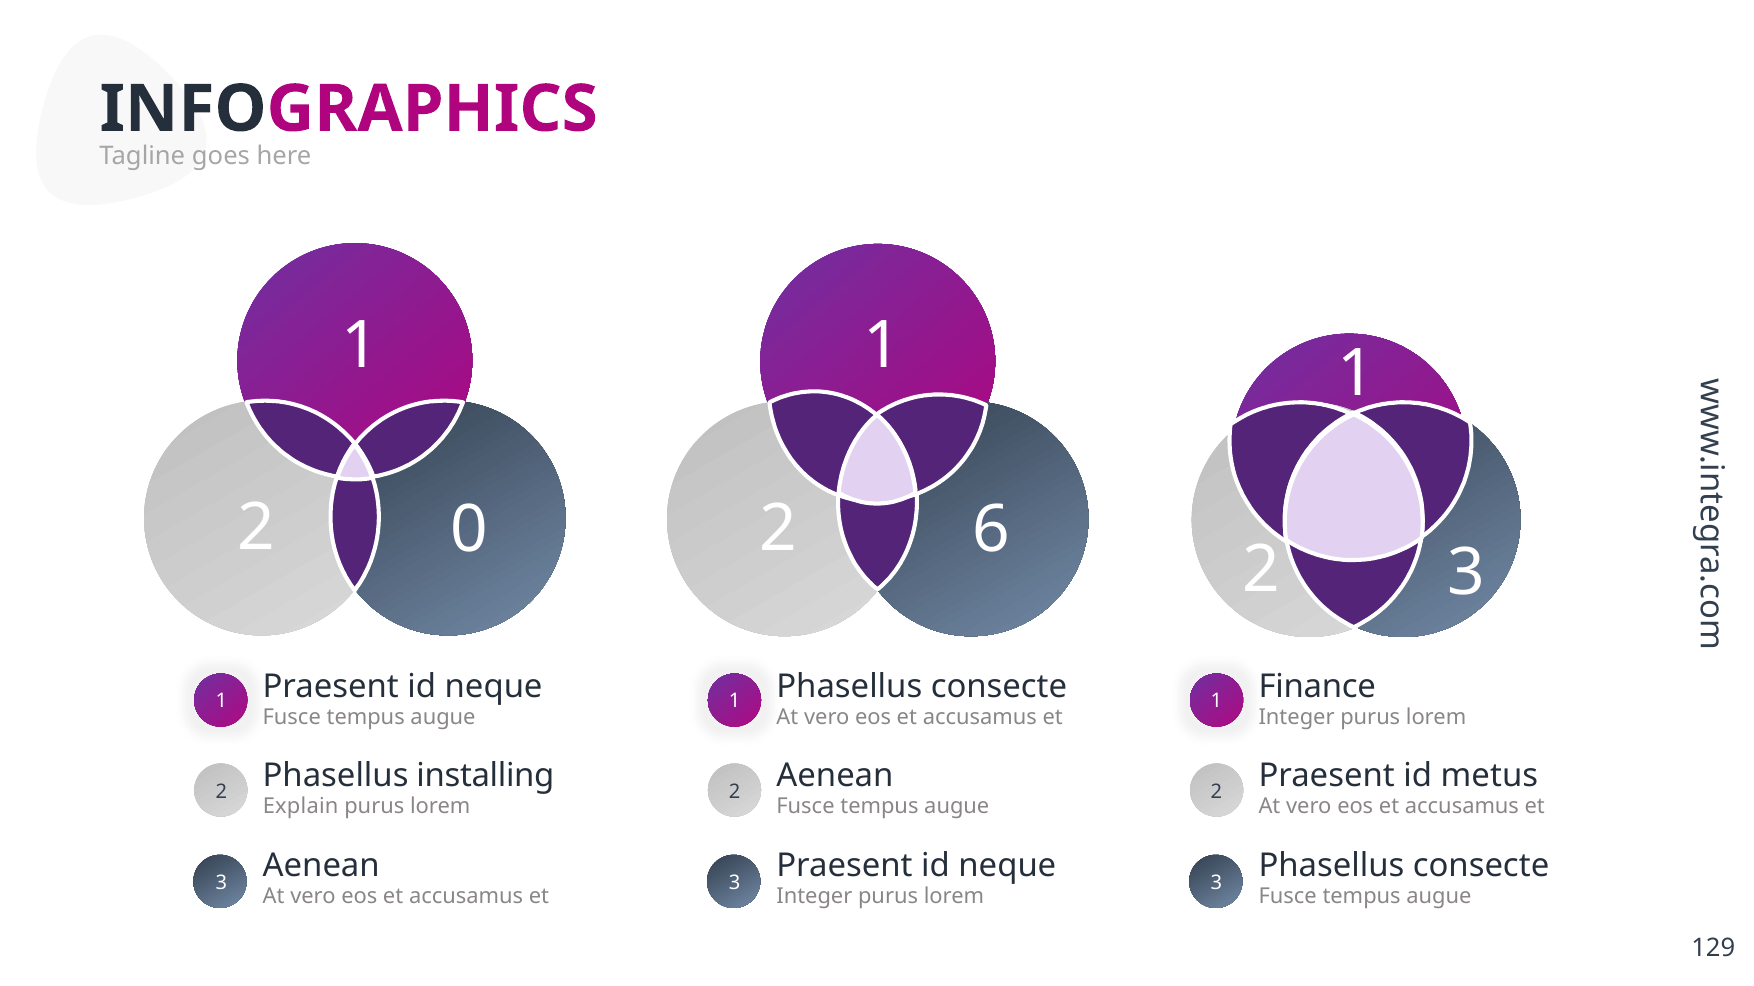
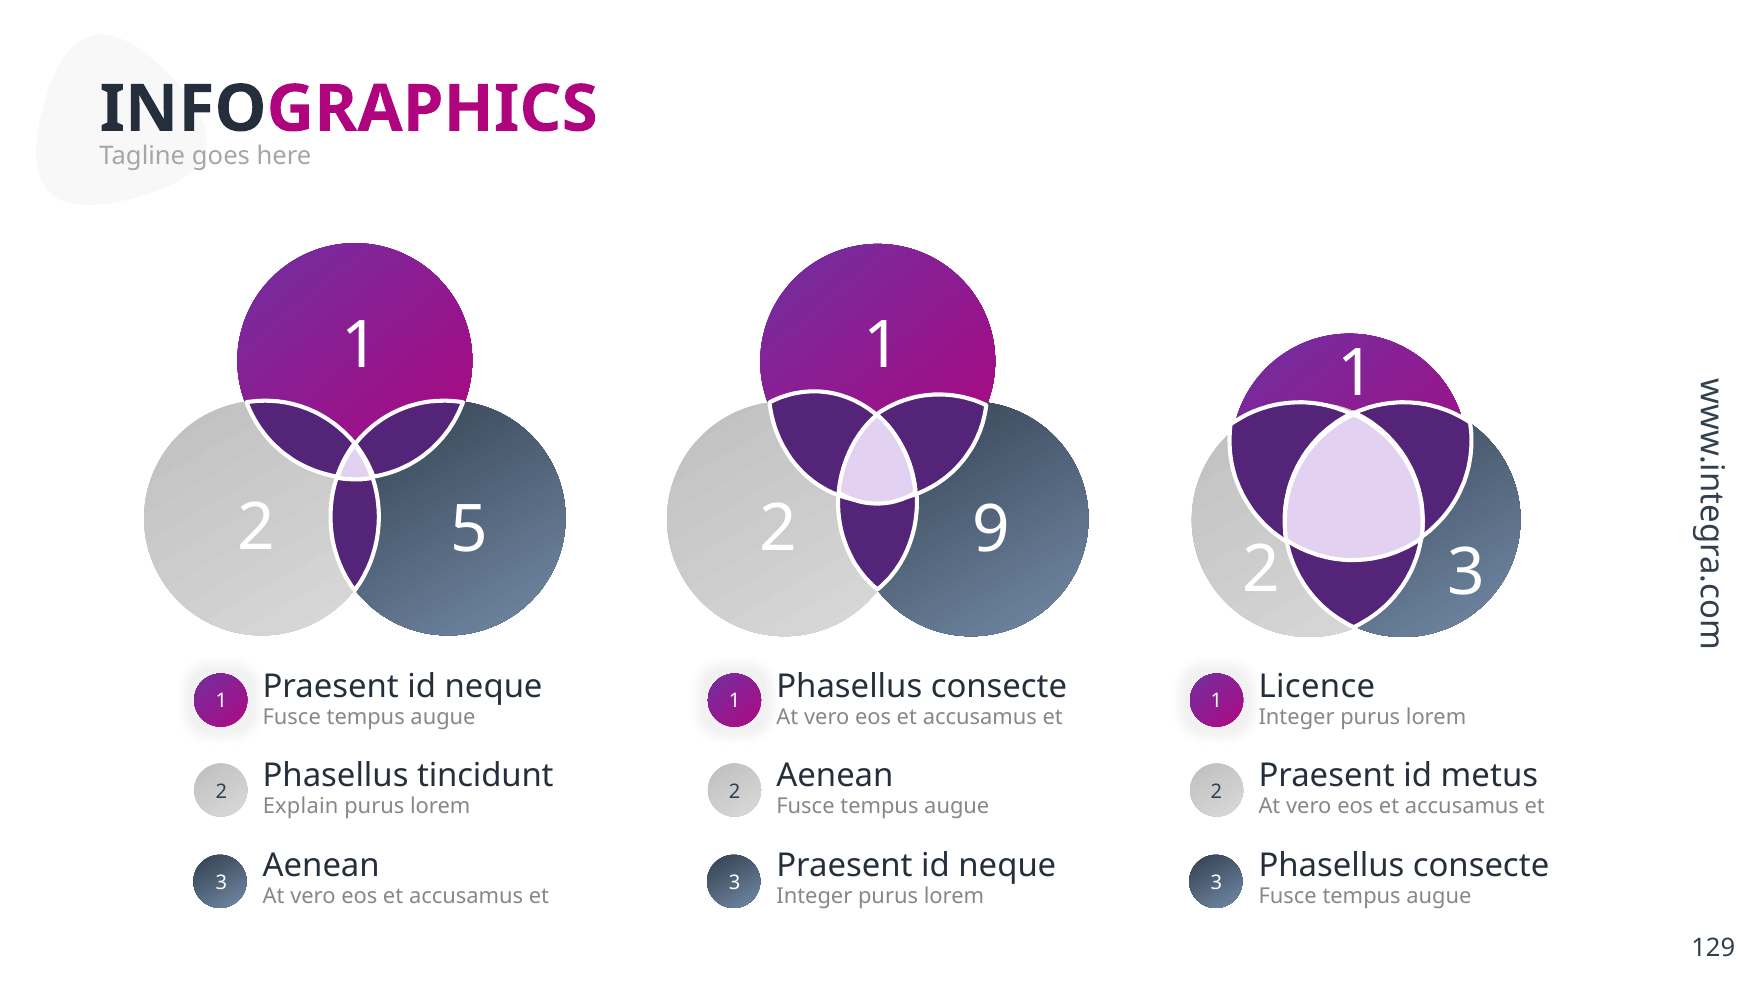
0: 0 -> 5 (469, 530)
6: 6 -> 9 (991, 530)
Finance: Finance -> Licence (1317, 687)
installing: installing -> tincidunt (485, 776)
